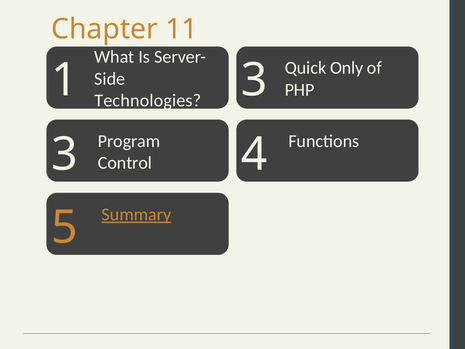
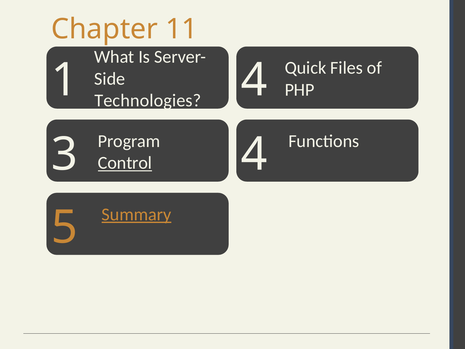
Only: Only -> Files (347, 68)
1 3: 3 -> 4 (254, 80)
Control underline: none -> present (125, 163)
